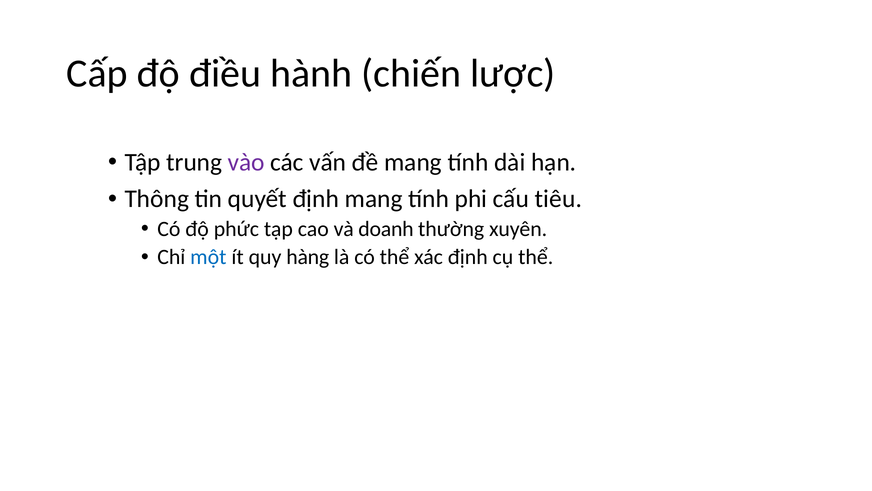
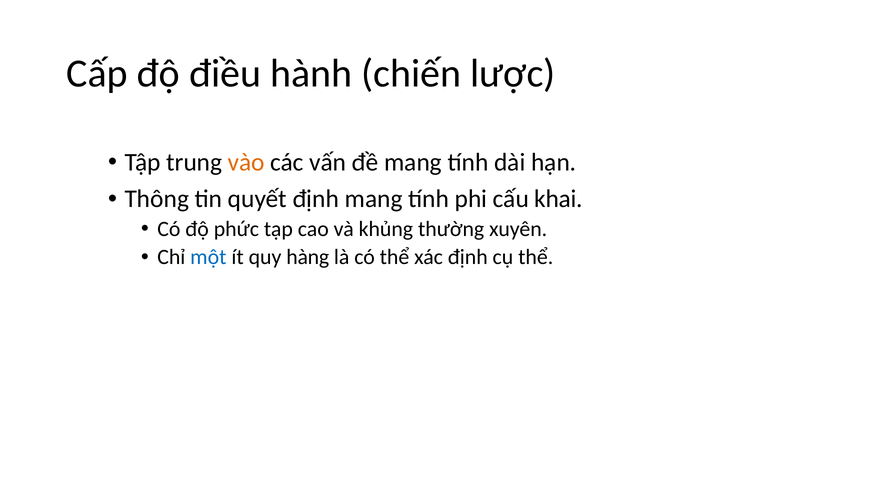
vào colour: purple -> orange (246, 162)
tiêu: tiêu -> khai (559, 199)
doanh: doanh -> khủng (386, 229)
